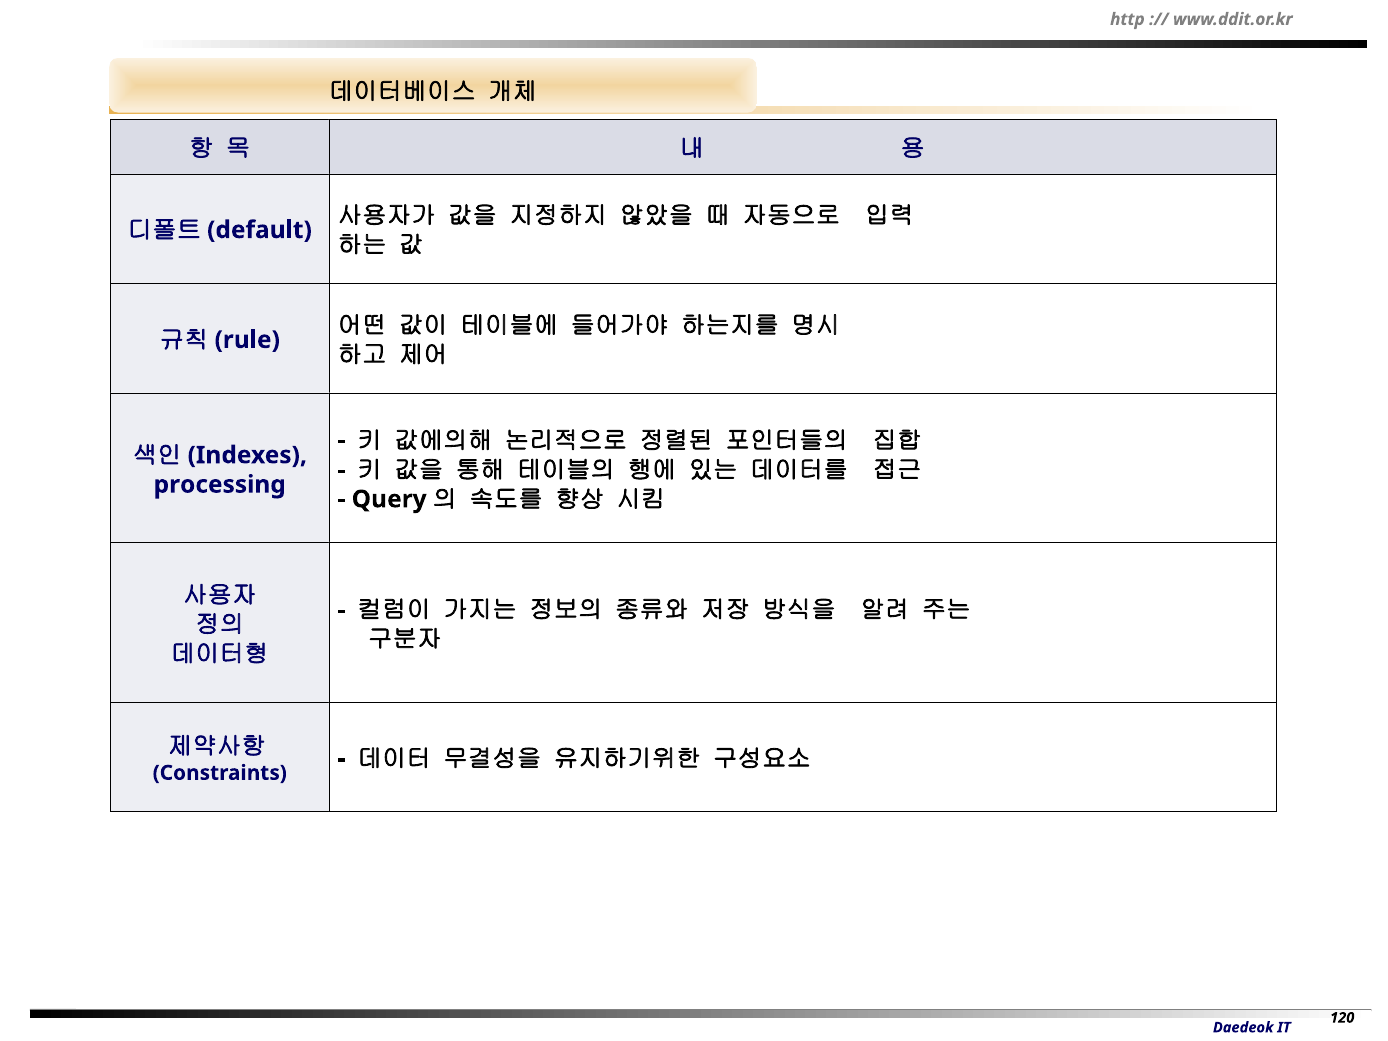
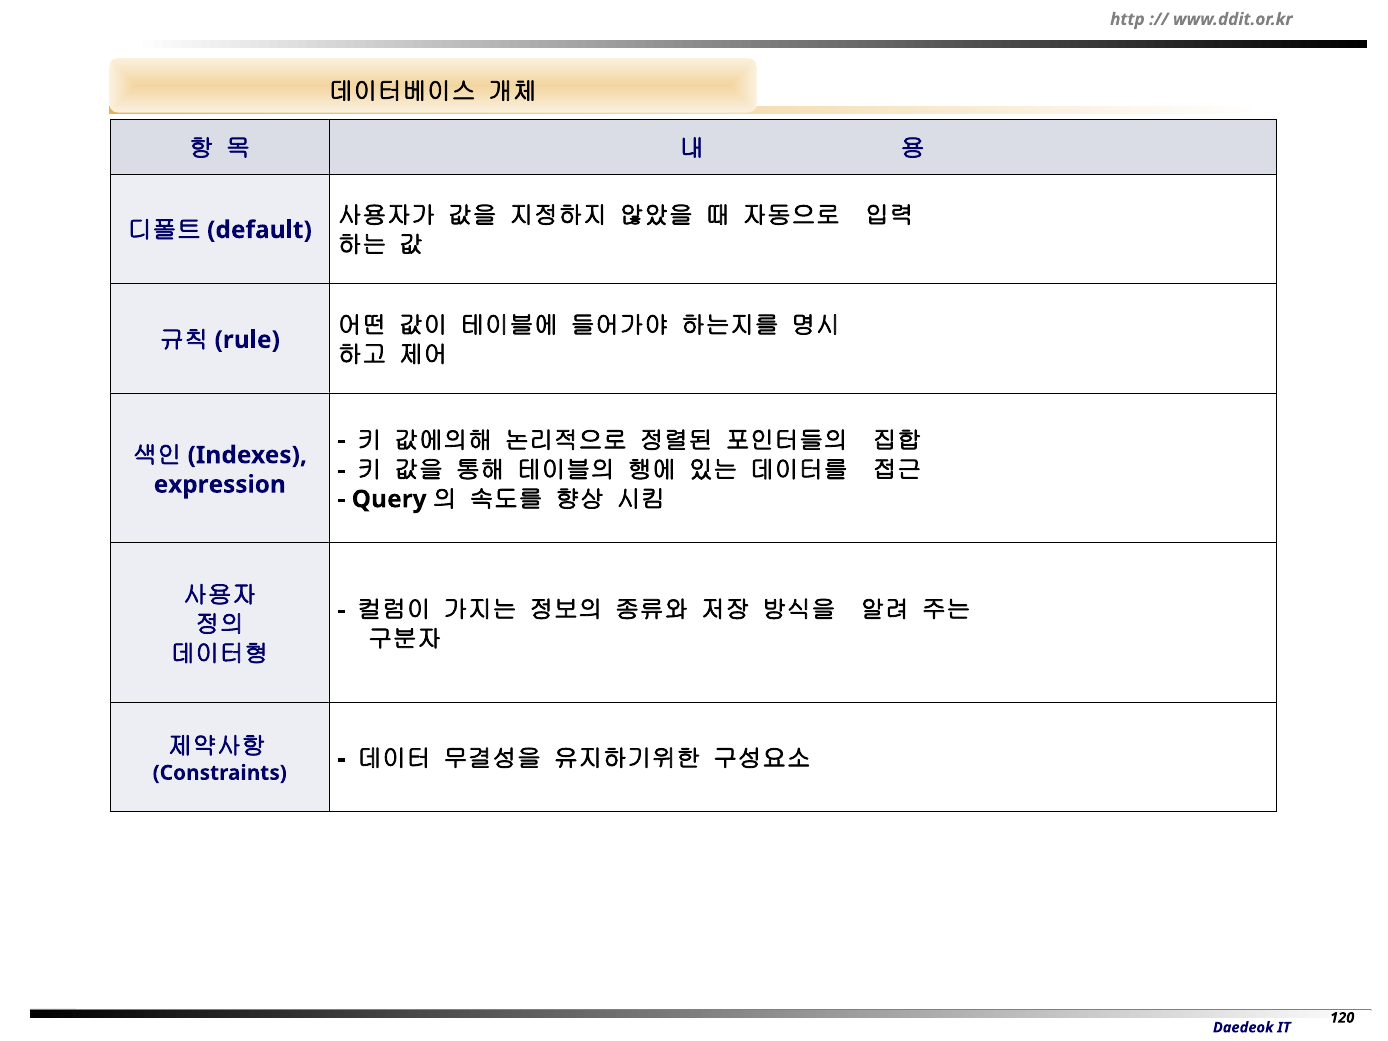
processing: processing -> expression (220, 485)
